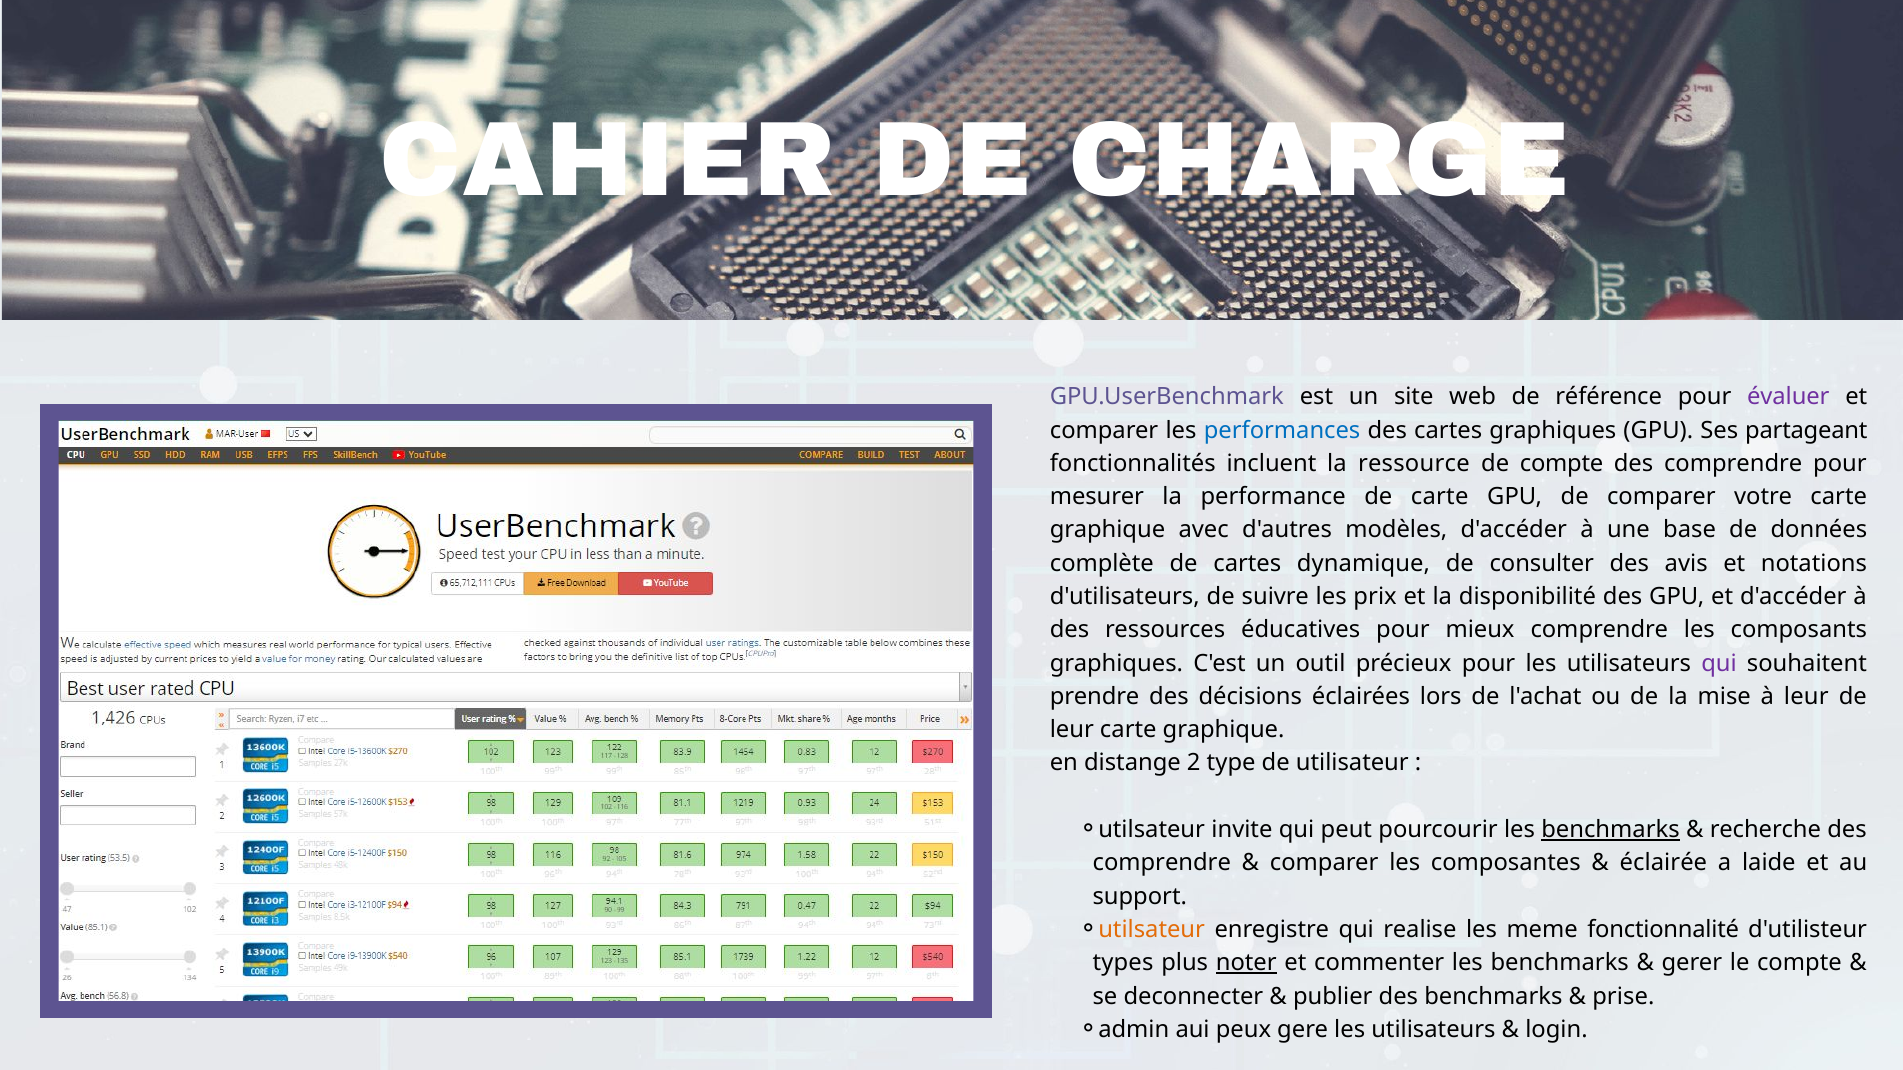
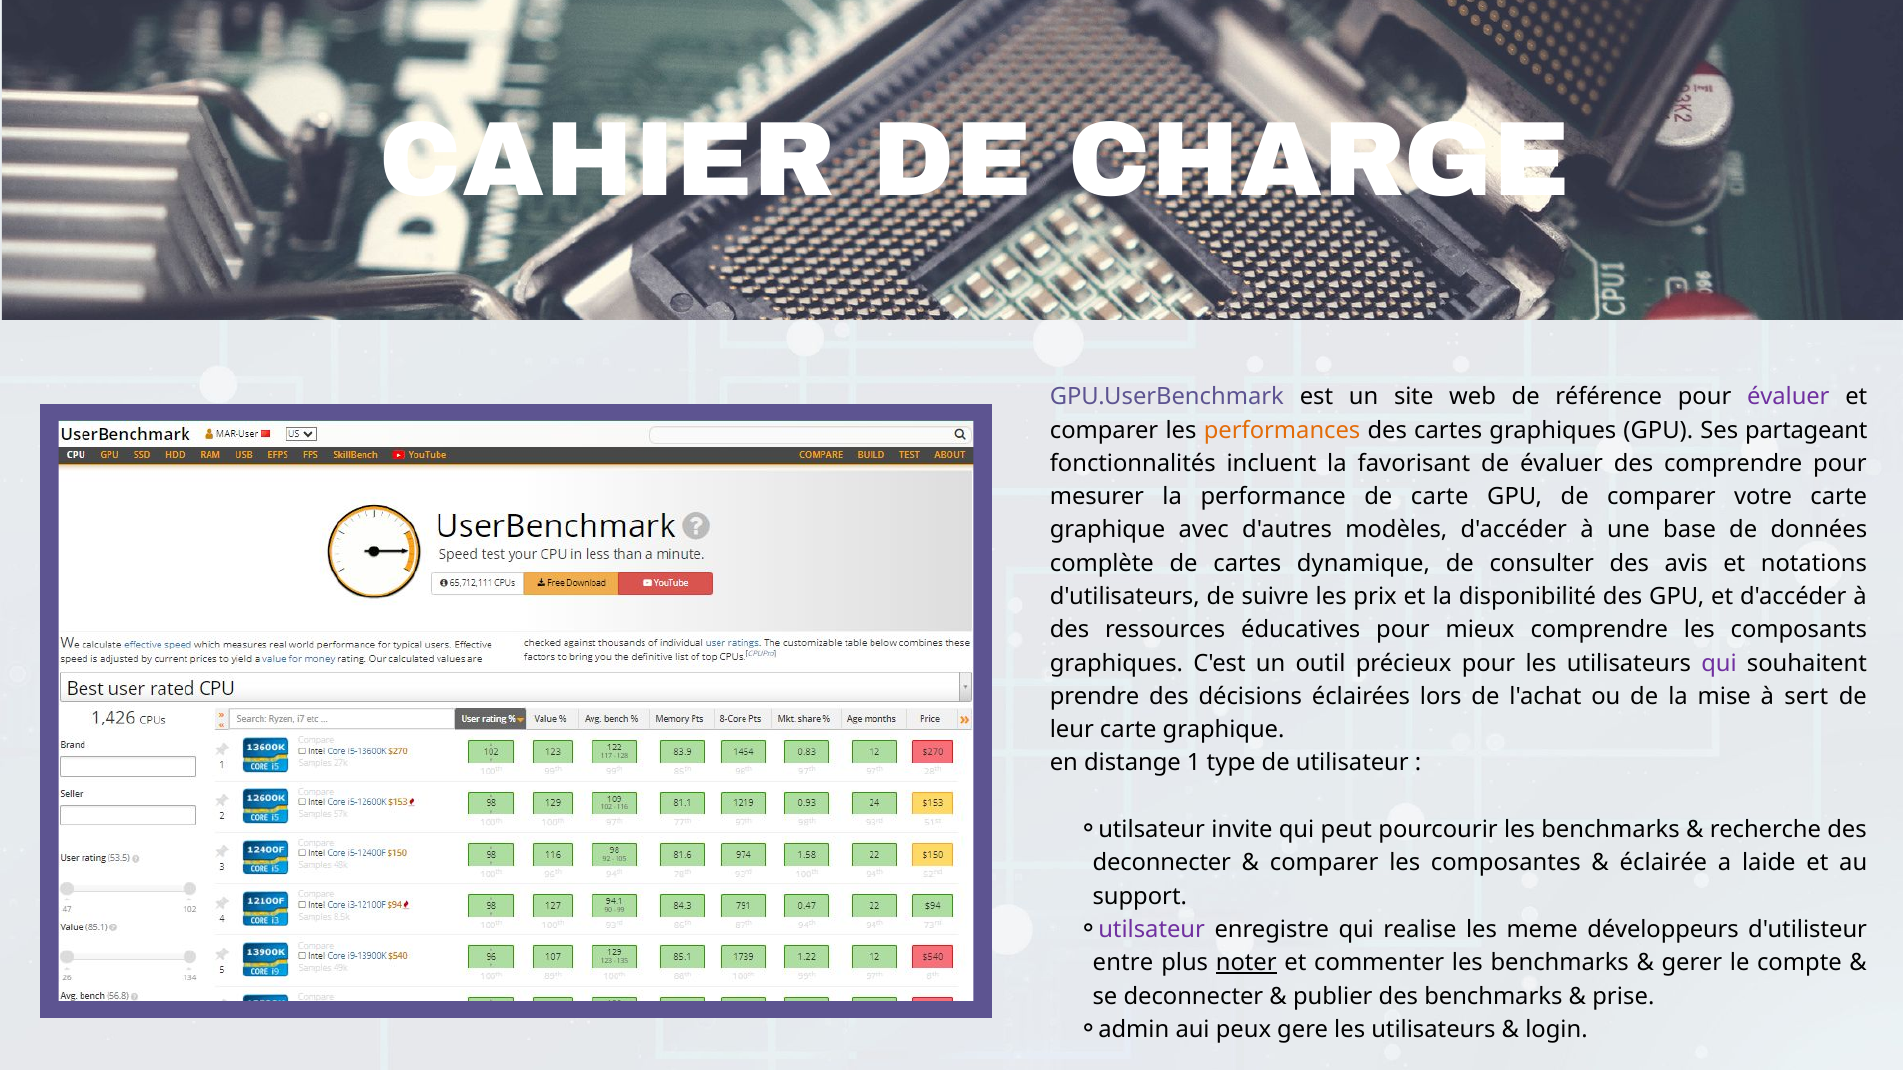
performances colour: blue -> orange (1282, 430)
ressource: ressource -> favorisant (1414, 464)
de compte: compte -> évaluer (1562, 464)
à leur: leur -> sert (1806, 697)
2: 2 -> 1 (1194, 763)
benchmarks underline: present -> none (1611, 830)
comprendre: comprendre -> deconnecter (1162, 863)
utilsateur colour: orange -> purple (1152, 930)
fonctionnalité: fonctionnalité -> développeurs (1663, 930)
types: types -> entre (1123, 963)
